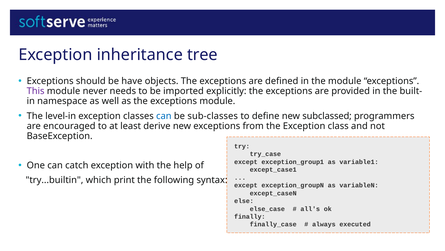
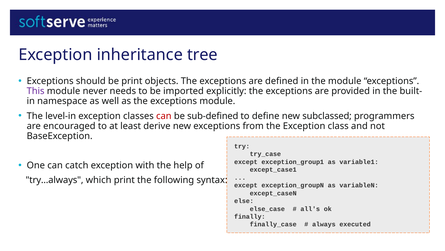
be have: have -> print (132, 81)
can colour: blue -> red (164, 116)
sub-classes: sub-classes -> sub-defined (213, 116)
try...builtin: try...builtin -> try...always (55, 180)
